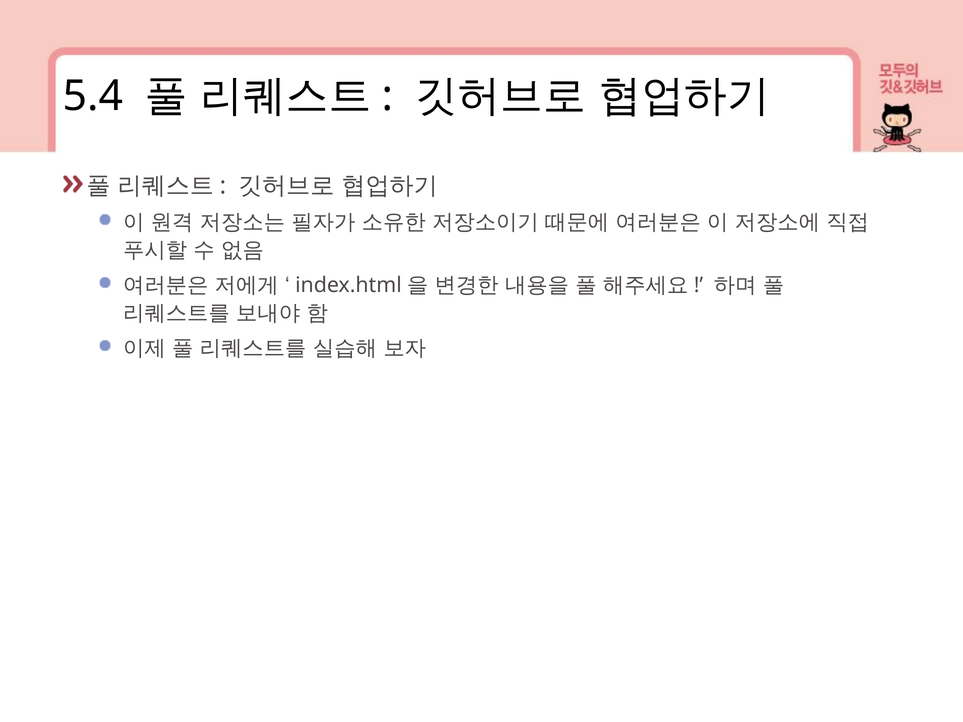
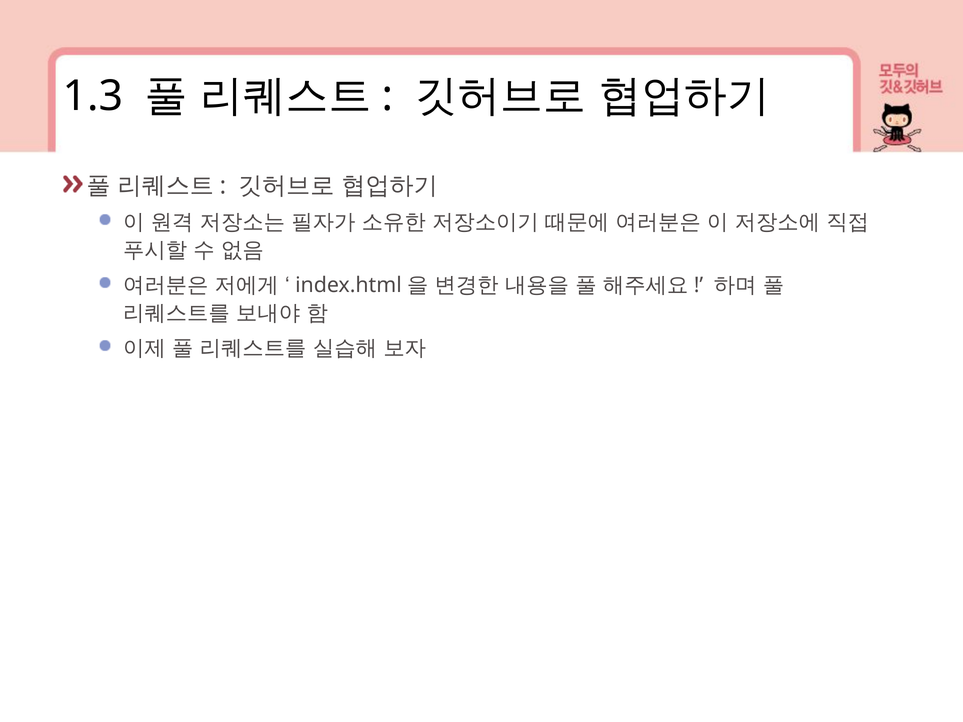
5.4: 5.4 -> 1.3 (93, 96)
